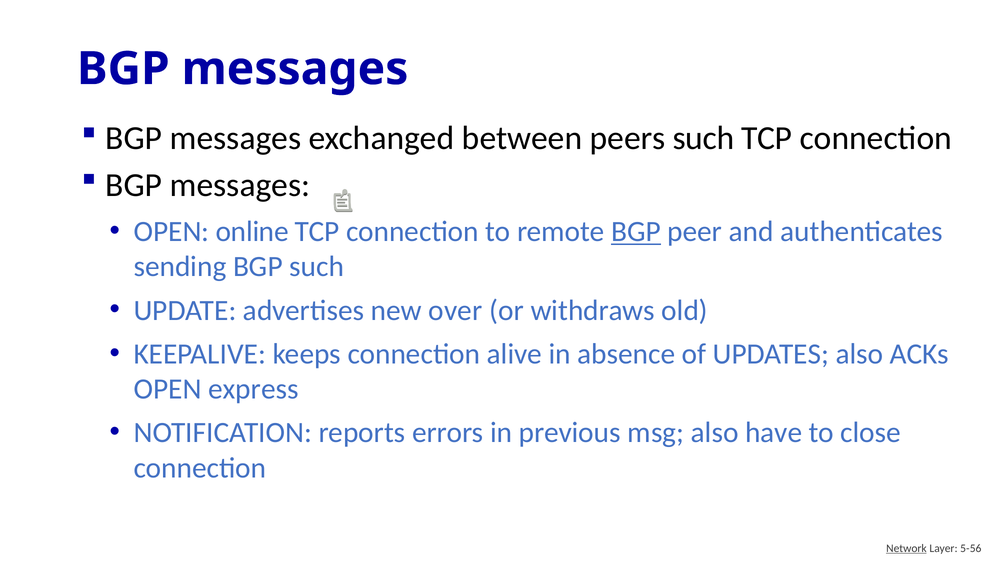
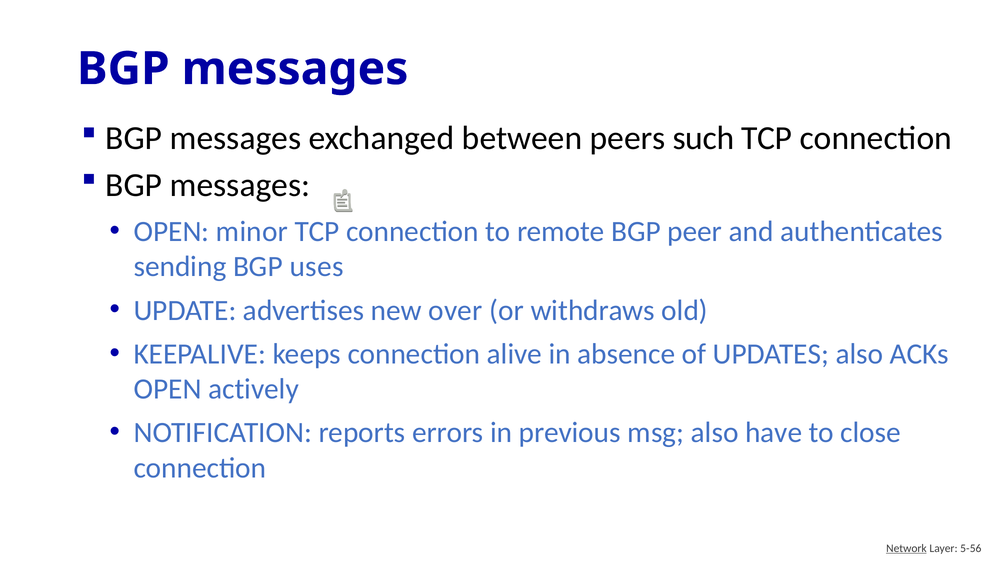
online: online -> minor (252, 231)
BGP underline: present -> none (636, 231)
BGP such: such -> uses (317, 267)
express: express -> actively (253, 389)
